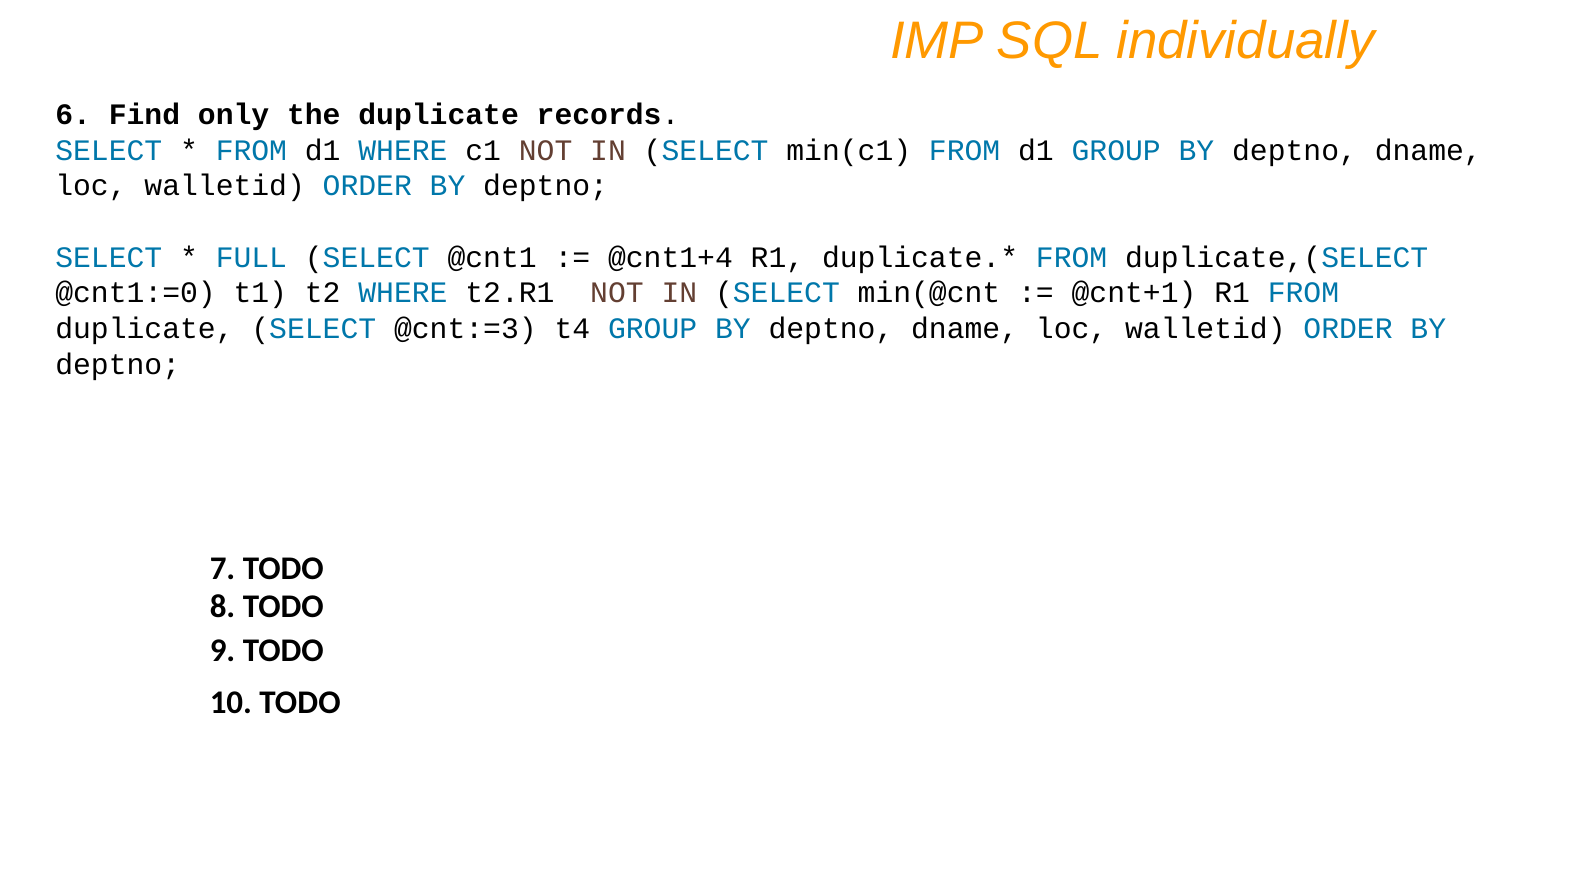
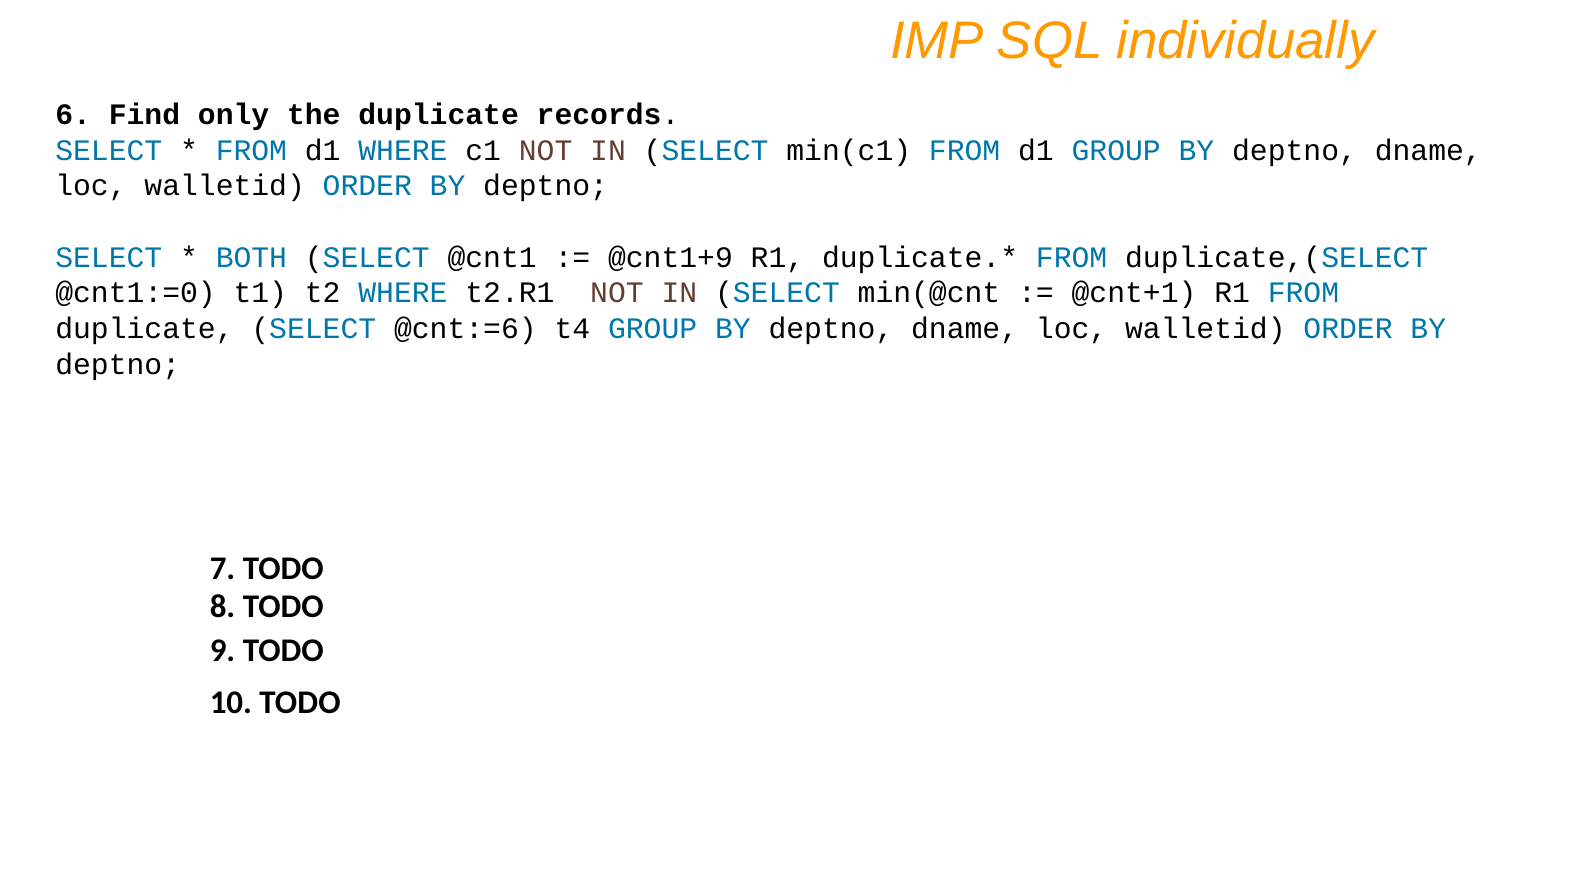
FULL: FULL -> BOTH (251, 258)
@cnt1+4: @cnt1+4 -> @cnt1+9 (670, 258)
@cnt:=3: @cnt:=3 -> @cnt:=6 (465, 329)
